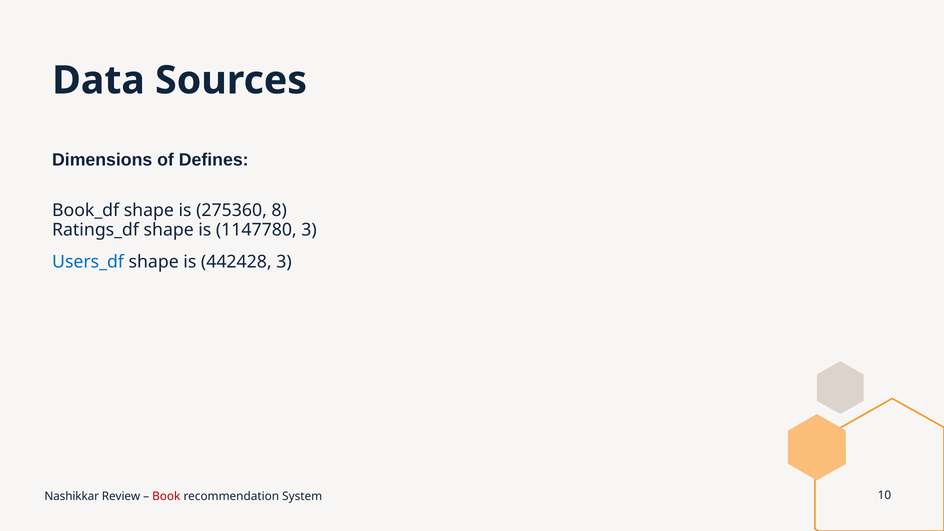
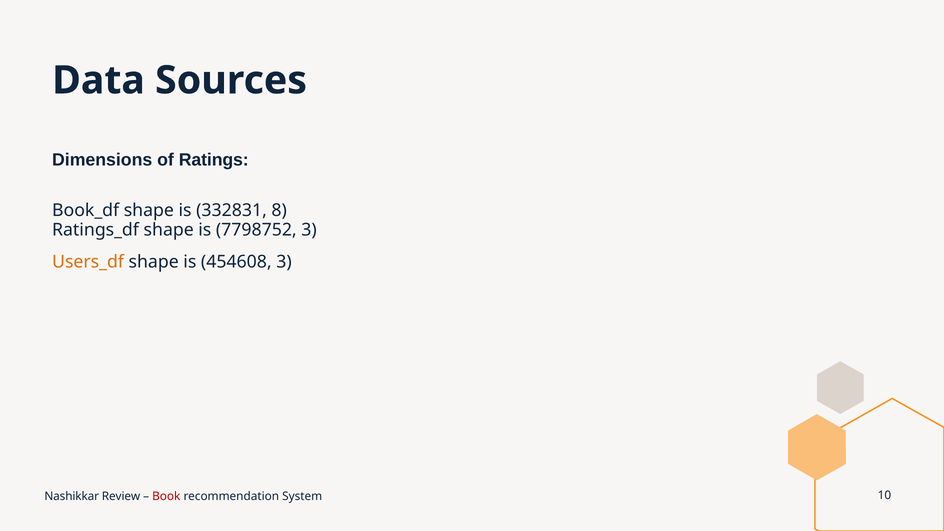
Defines: Defines -> Ratings (214, 160)
275360: 275360 -> 332831 (232, 211)
1147780: 1147780 -> 7798752 (256, 230)
Users_df colour: blue -> orange (88, 262)
442428: 442428 -> 454608 (236, 262)
